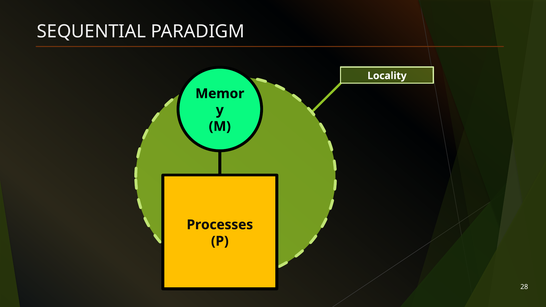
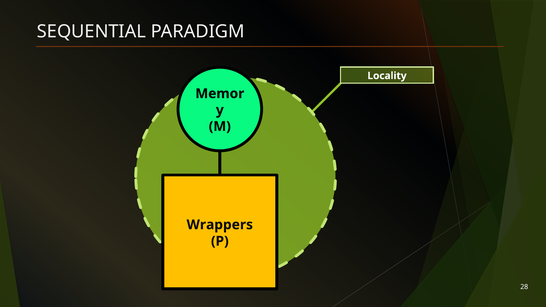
Processes: Processes -> Wrappers (220, 225)
